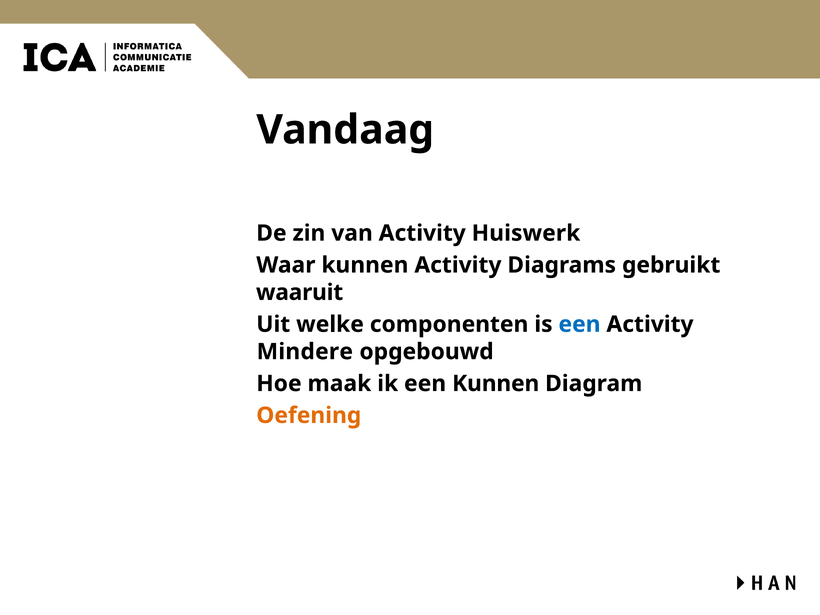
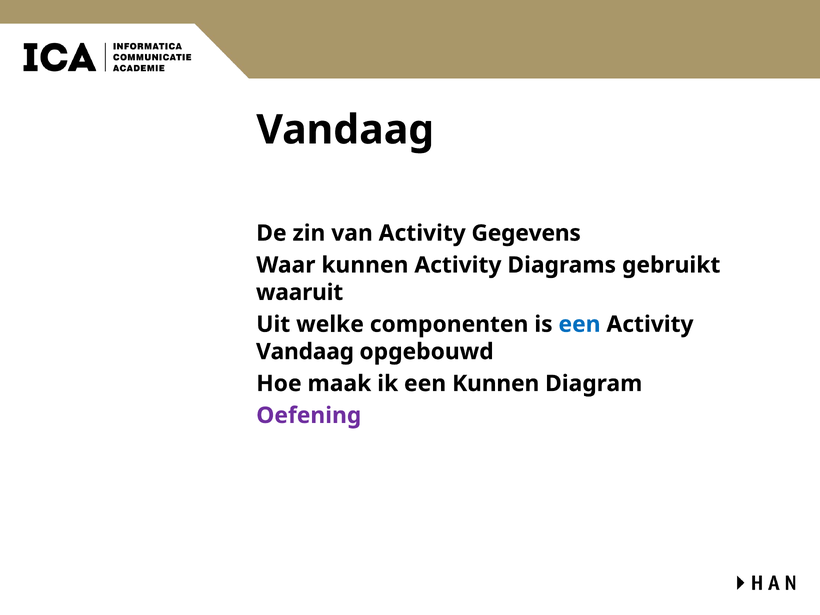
Huiswerk: Huiswerk -> Gegevens (526, 233)
Mindere: Mindere -> Vandaag (305, 352)
Oefening colour: orange -> purple (309, 415)
